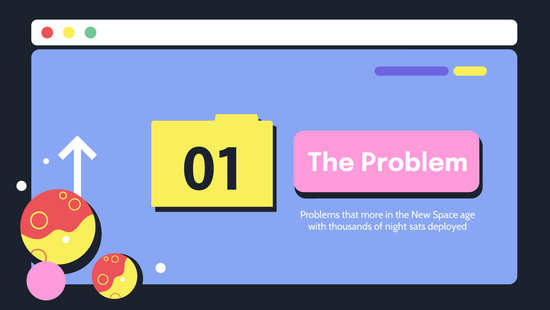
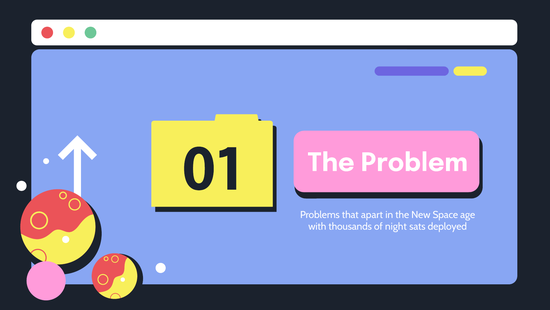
more: more -> apart (372, 214)
